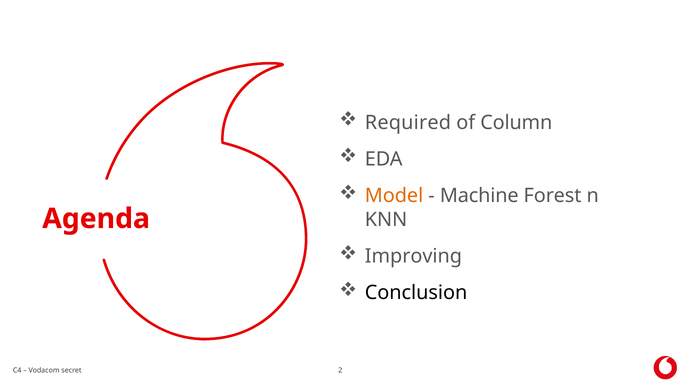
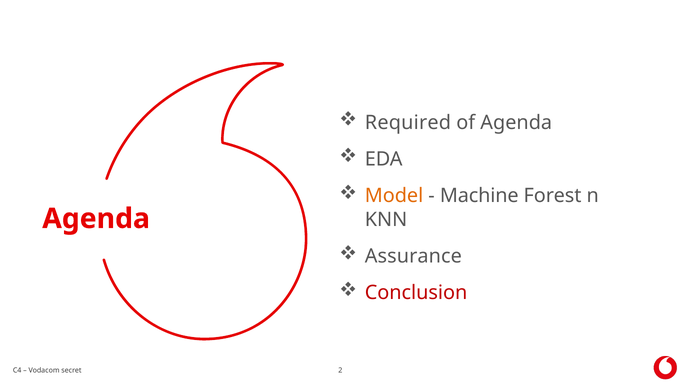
of Column: Column -> Agenda (516, 123)
Improving: Improving -> Assurance (413, 256)
Conclusion colour: black -> red (416, 293)
